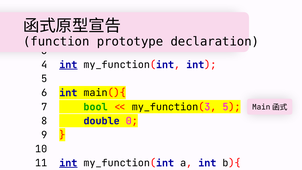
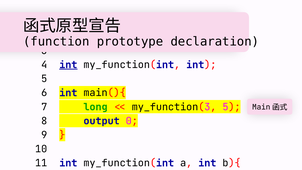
bool: bool -> long (96, 107)
double: double -> output (102, 121)
int underline: present -> none (68, 163)
